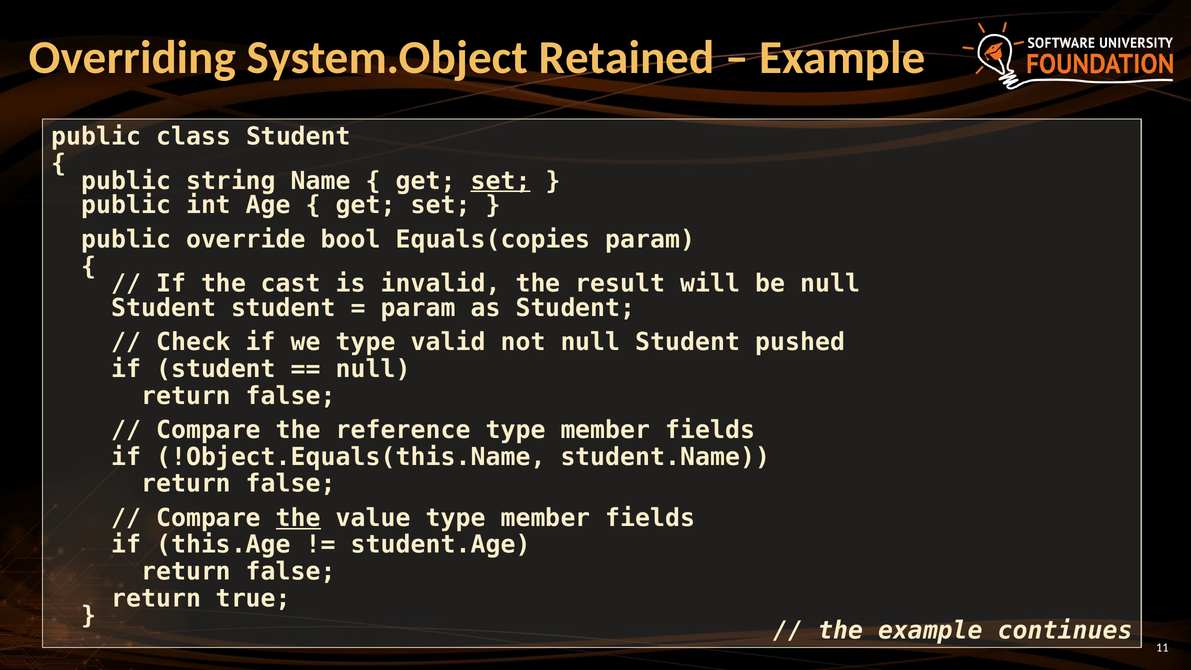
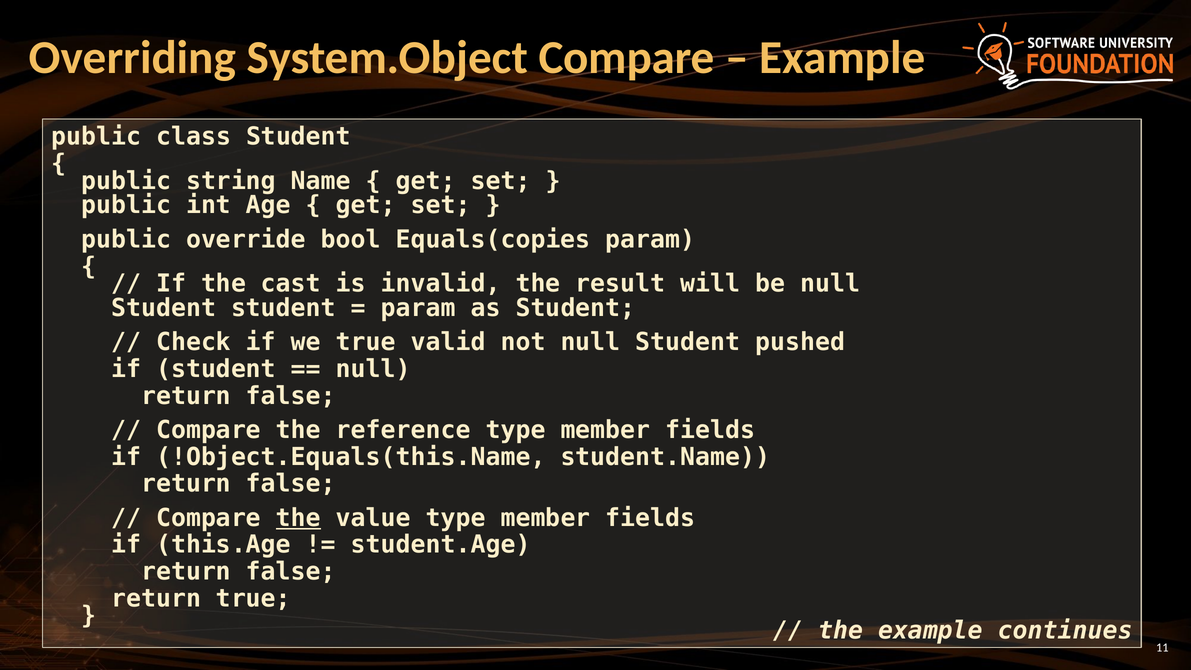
System.Object Retained: Retained -> Compare (627, 58)
set underline: present -> none (501, 181)
we type: type -> true (366, 342)
